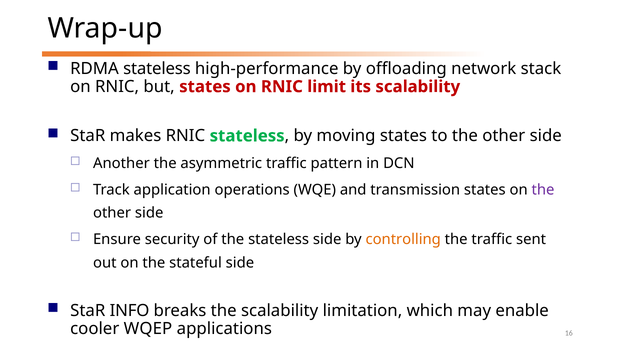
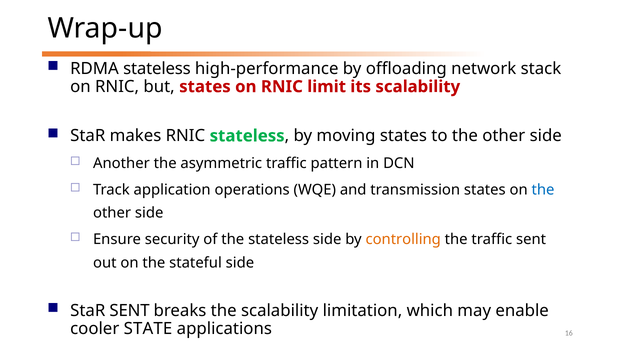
the colour: purple -> blue (543, 190)
StaR INFO: INFO -> SENT (130, 310)
WQEP: WQEP -> STATE (148, 328)
